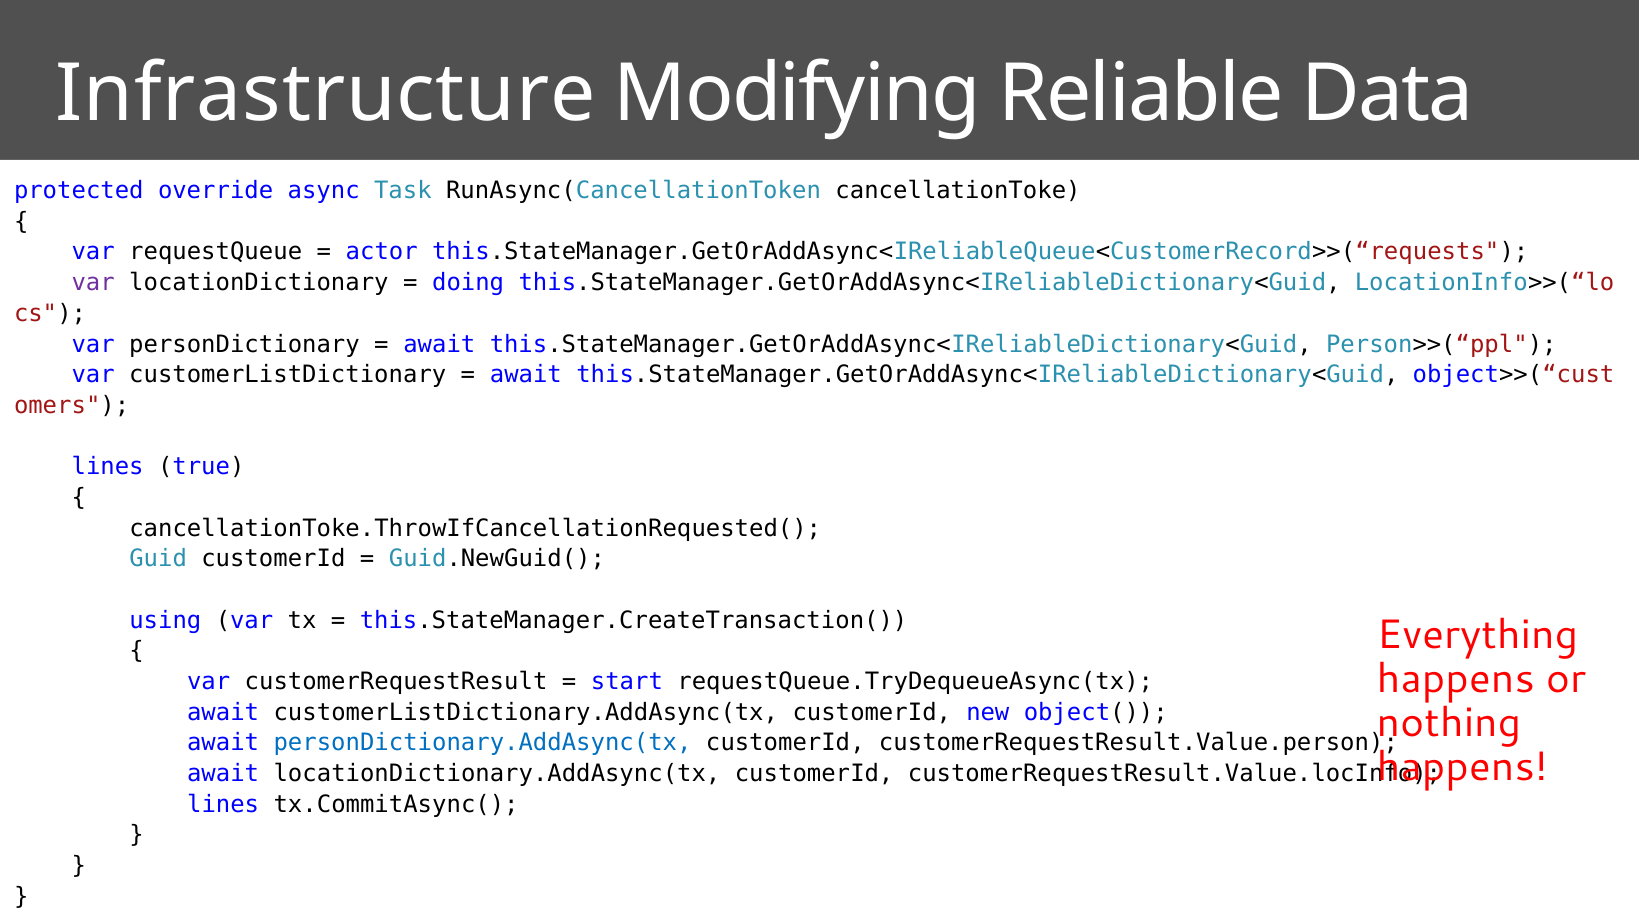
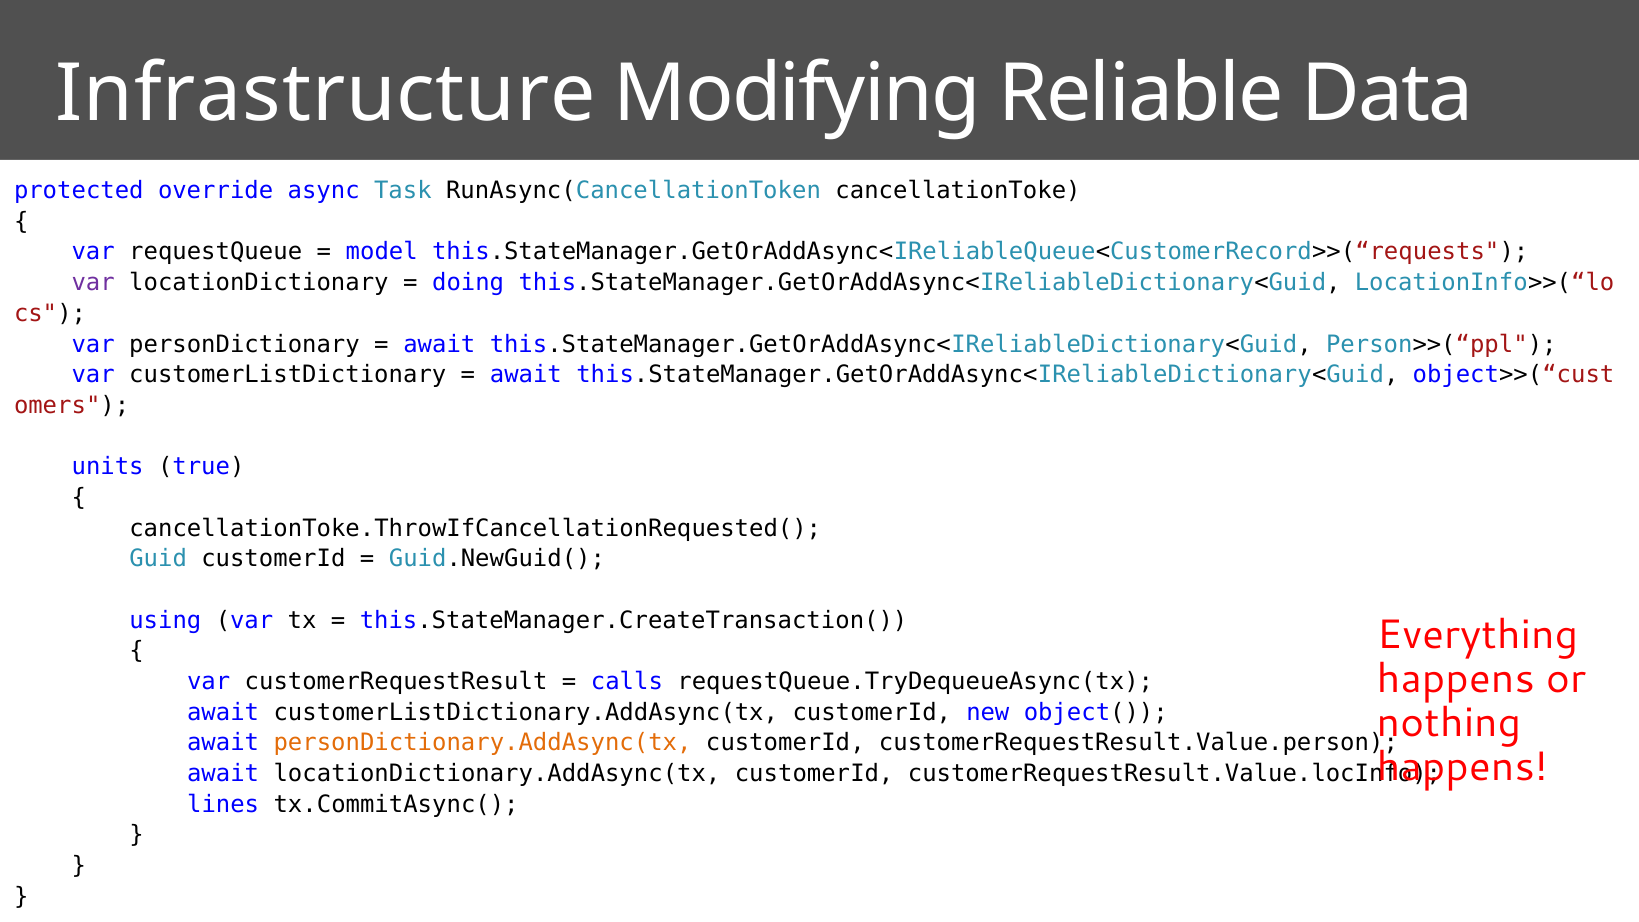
actor: actor -> model (382, 252)
lines: lines -> units (108, 467)
start: start -> calls (627, 682)
personDictionary.AddAsync(tx colour: blue -> orange (483, 743)
